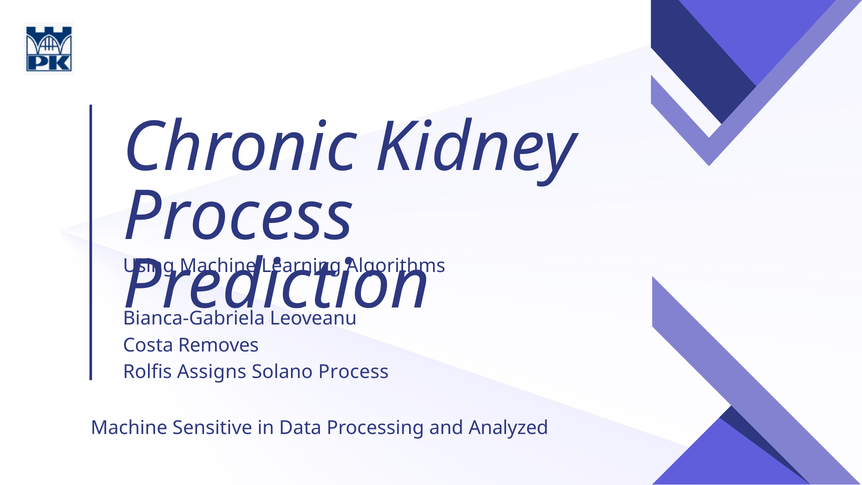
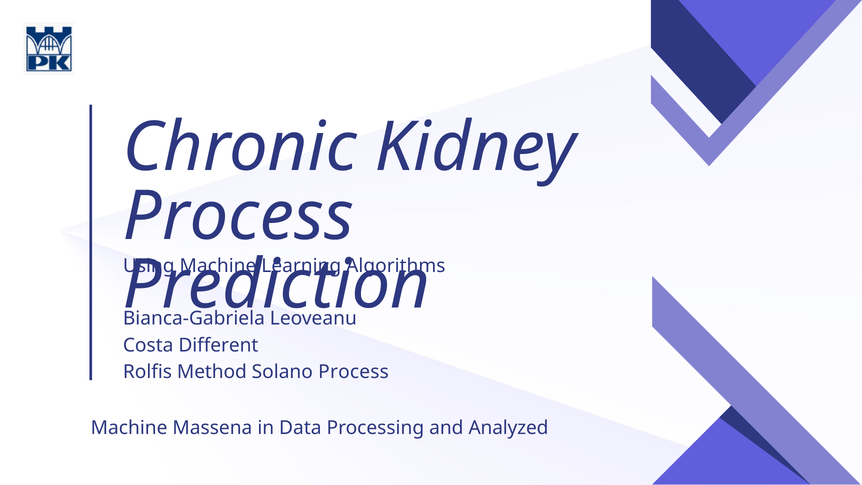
Removes: Removes -> Different (218, 345)
Assigns: Assigns -> Method (212, 372)
Sensitive: Sensitive -> Massena (212, 428)
